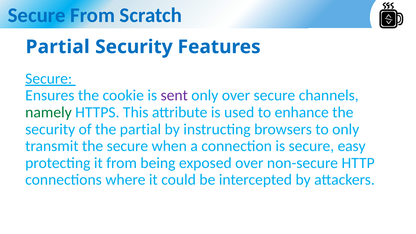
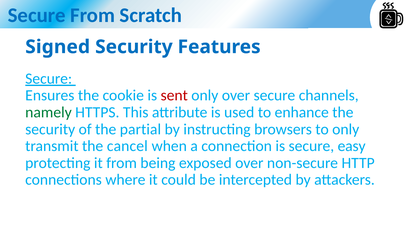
Partial: Partial -> Signed (58, 47)
sent colour: purple -> red (174, 96)
the secure: secure -> cancel (127, 146)
